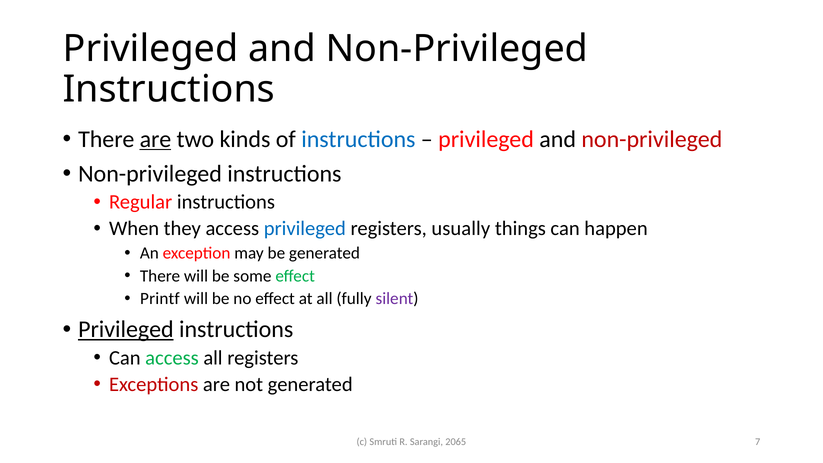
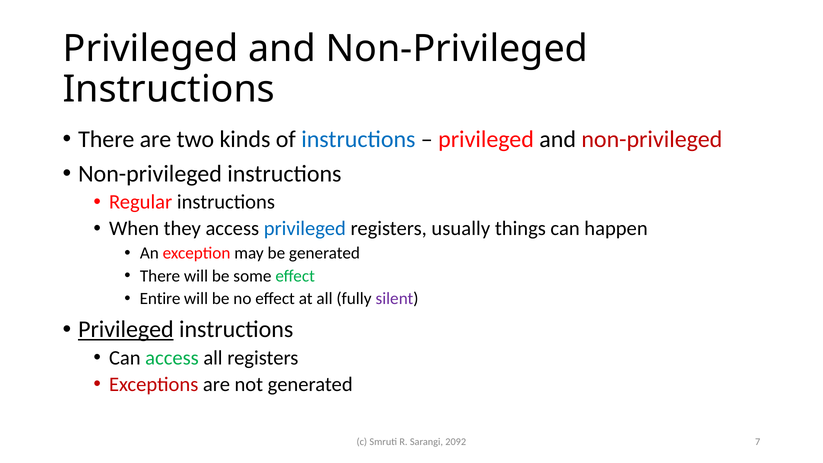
are underline: present -> none (155, 139)
Printf: Printf -> Entire (160, 299)
2065: 2065 -> 2092 (456, 442)
